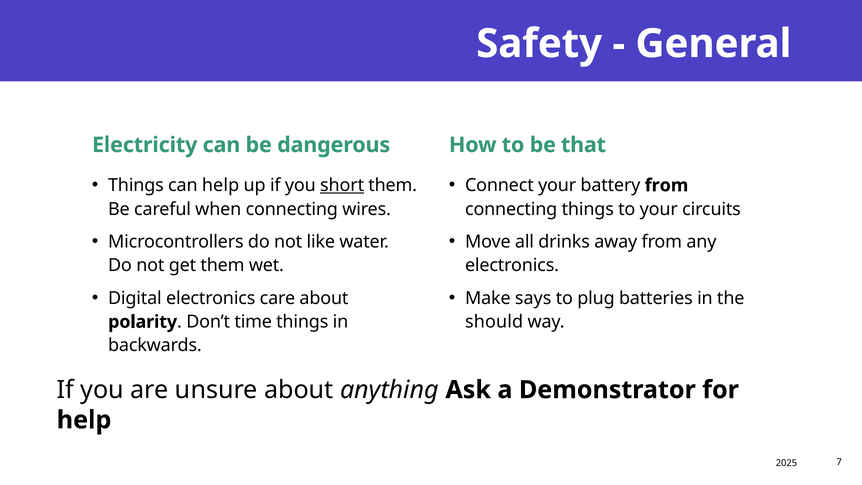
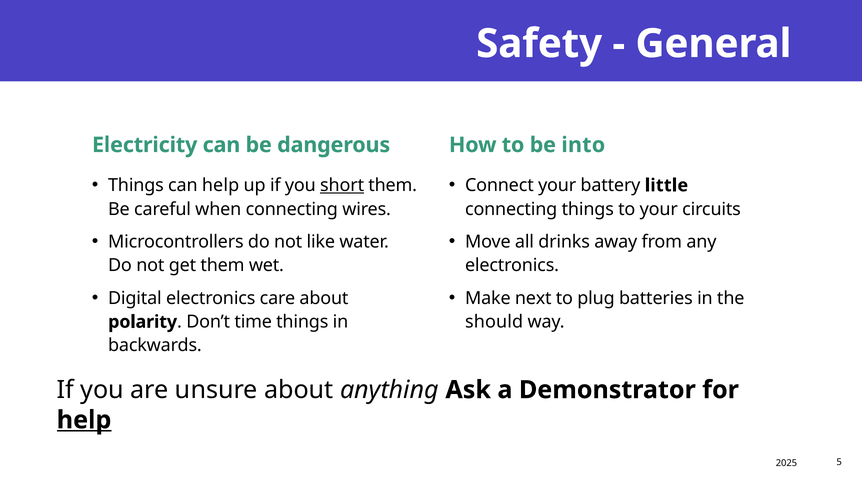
that: that -> into (583, 145)
battery from: from -> little (666, 185)
says: says -> next (533, 298)
help underline: none -> present (84, 420)
7: 7 -> 5 (839, 462)
